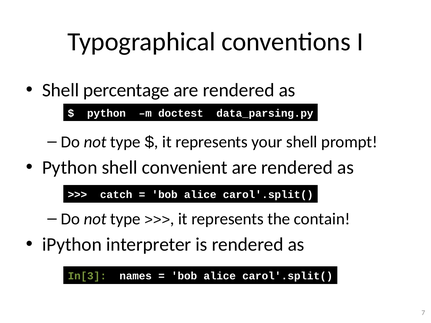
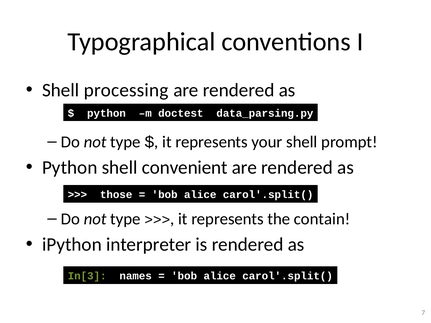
percentage: percentage -> processing (126, 90)
catch: catch -> those (116, 195)
